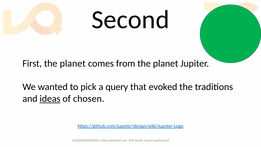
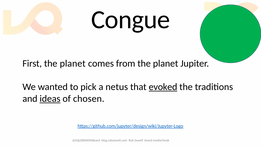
Second: Second -> Congue (131, 20)
query: query -> netus (117, 87)
evoked underline: none -> present (163, 87)
